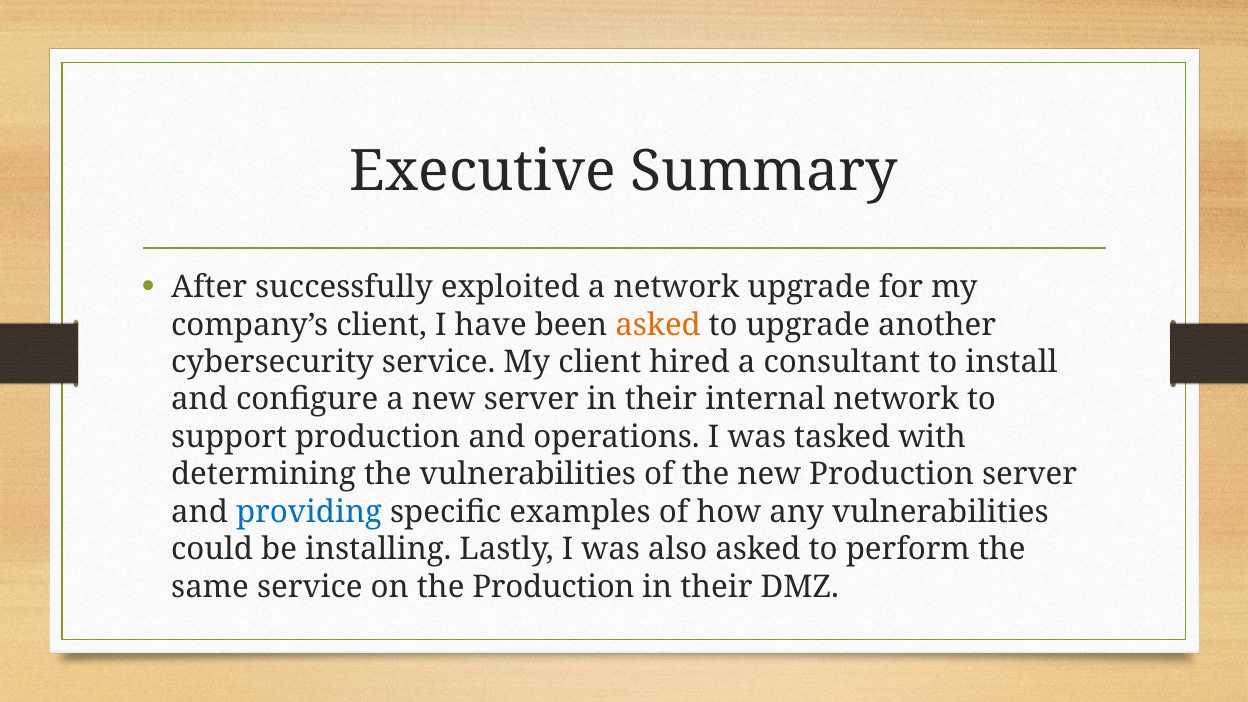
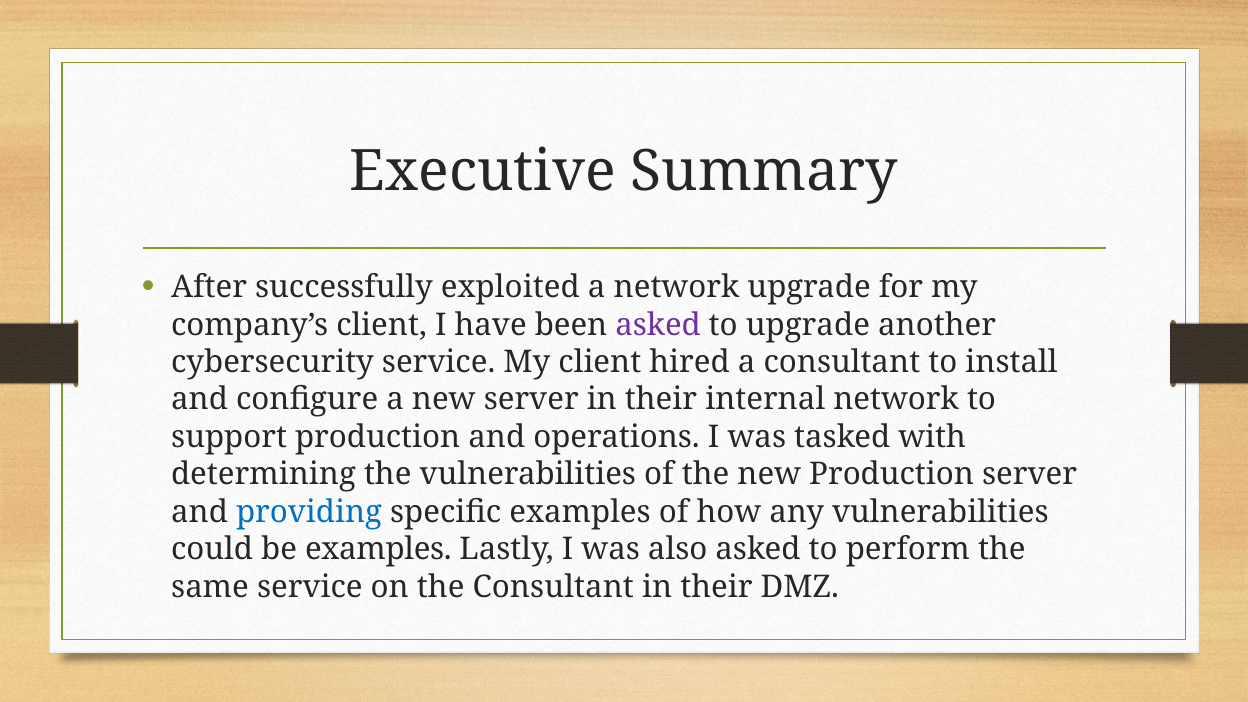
asked colour: orange -> purple (658, 325)
be installing: installing -> examples (378, 549)
the Production: Production -> Consultant (553, 587)
